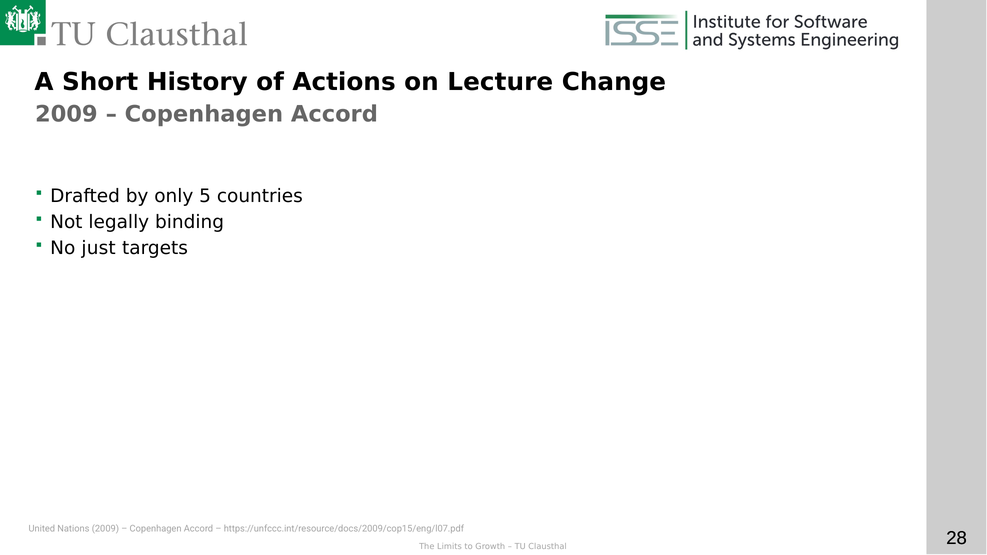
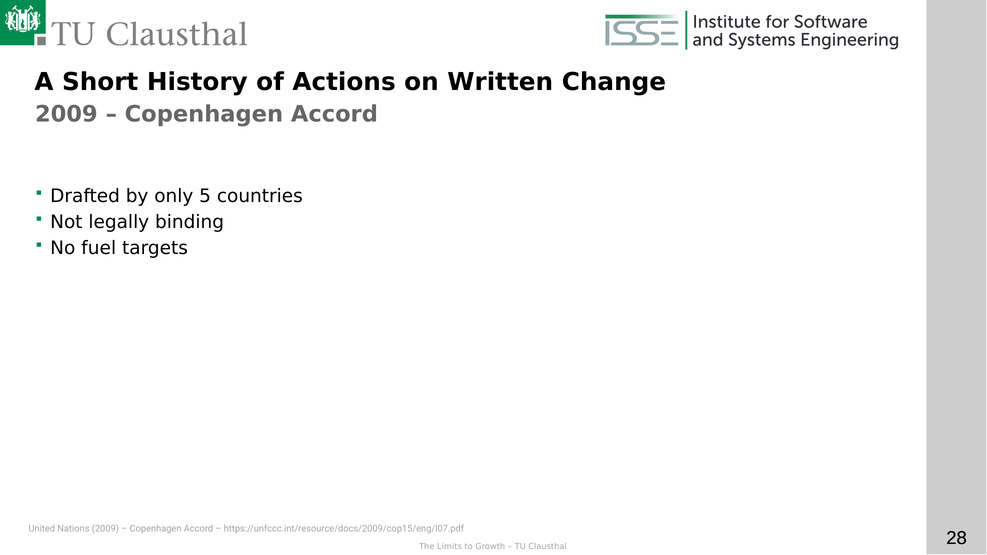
Lecture: Lecture -> Written (500, 82)
just: just -> fuel (99, 248)
